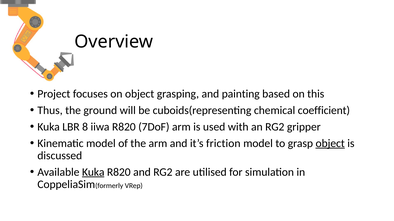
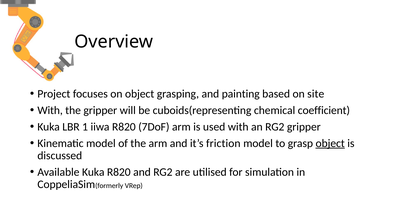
this: this -> site (316, 94)
Thus: Thus -> With (50, 111)
the ground: ground -> gripper (100, 111)
8: 8 -> 1 (85, 127)
Kuka underline: present -> none (93, 173)
